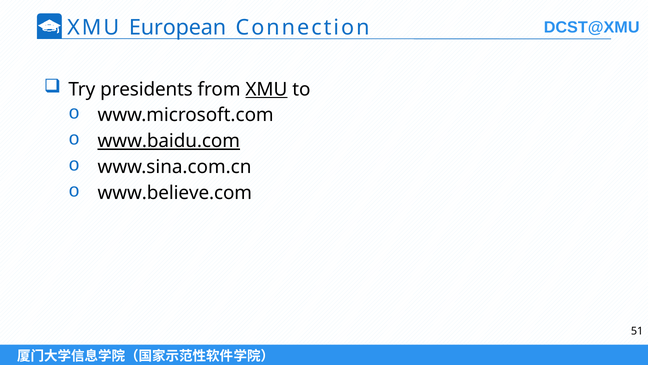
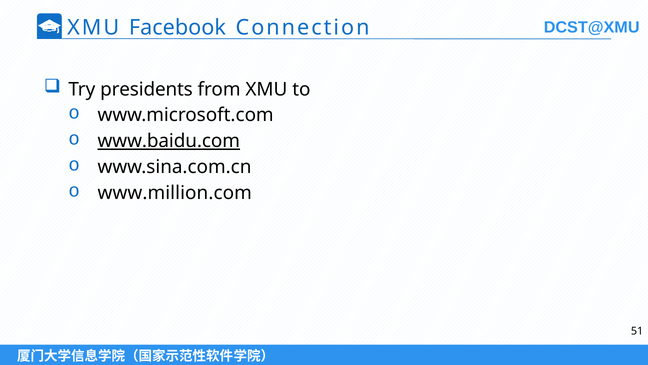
European: European -> Facebook (177, 27)
XMU underline: present -> none (266, 89)
www.believe.com: www.believe.com -> www.million.com (175, 193)
